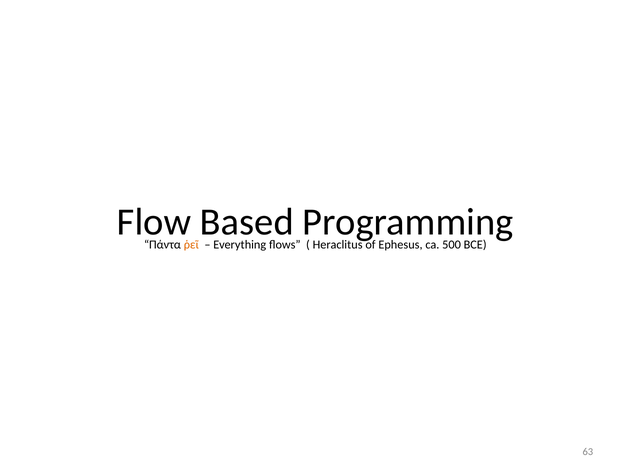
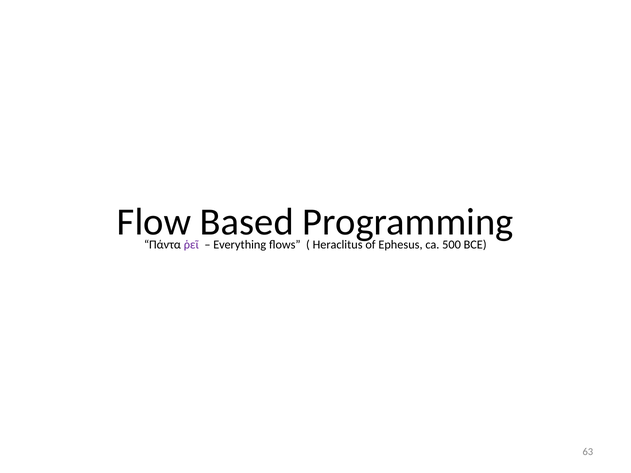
ῥεῖ colour: orange -> purple (191, 245)
